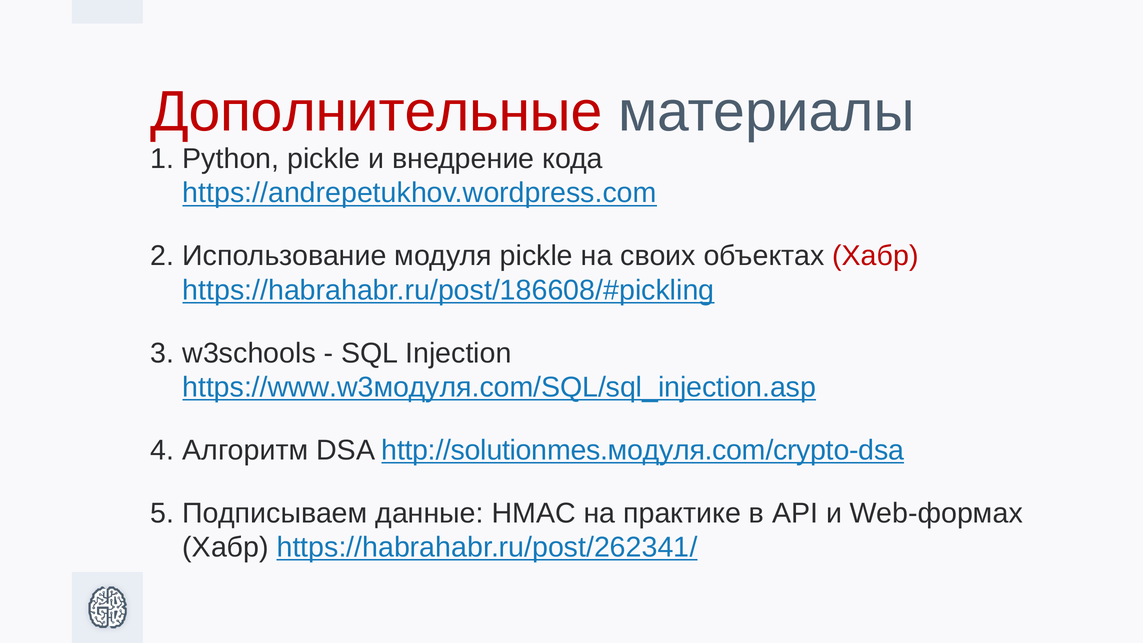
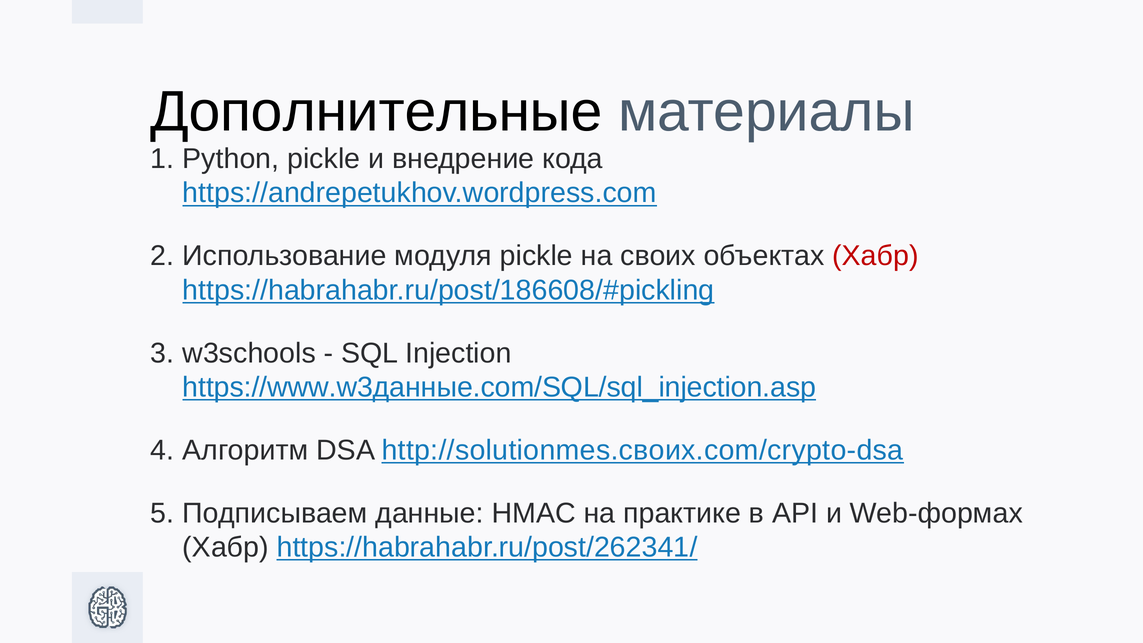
Дополнительные colour: red -> black (376, 112)
https://www.w3модуля.com/SQL/sql_injection.asp: https://www.w3модуля.com/SQL/sql_injection.asp -> https://www.w3данные.com/SQL/sql_injection.asp (499, 387)
http://solutionmes.модуля.com/crypto-dsa: http://solutionmes.модуля.com/crypto-dsa -> http://solutionmes.своих.com/crypto-dsa (642, 450)
